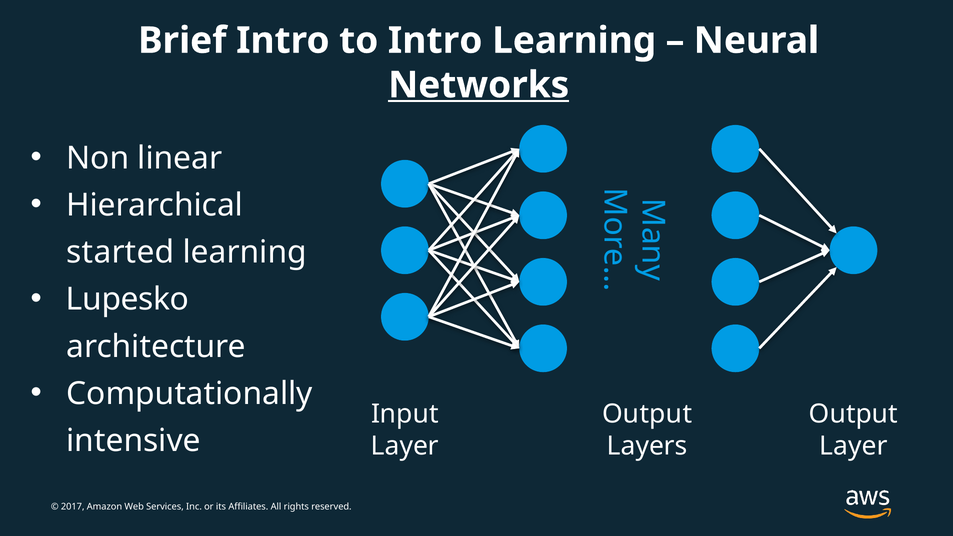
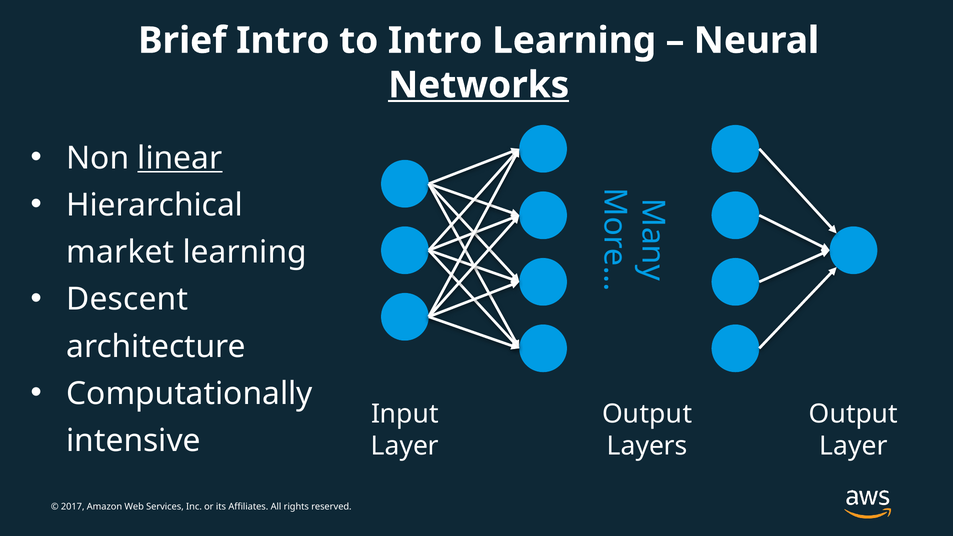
linear underline: none -> present (180, 158)
started: started -> market (120, 252)
Lupesko: Lupesko -> Descent (127, 299)
